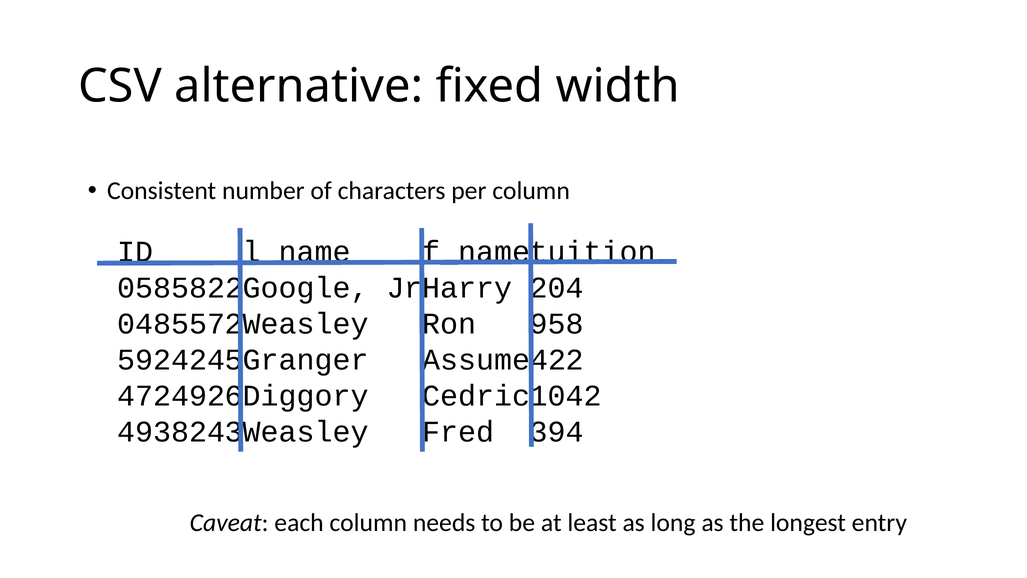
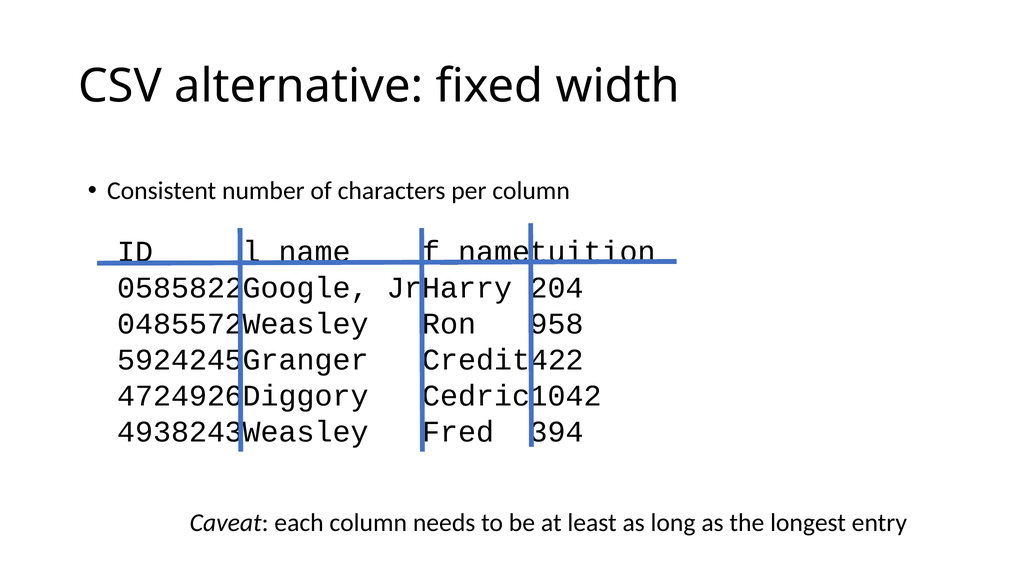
Assume422: Assume422 -> Credit422 (503, 360)
